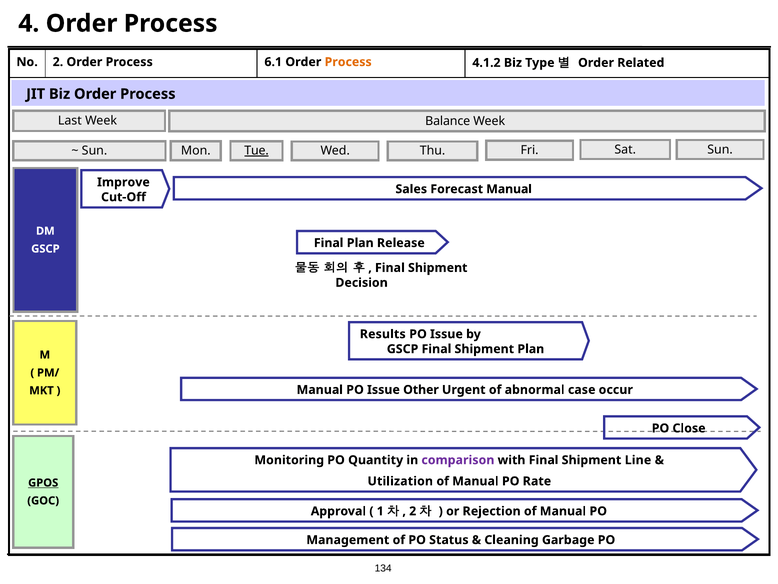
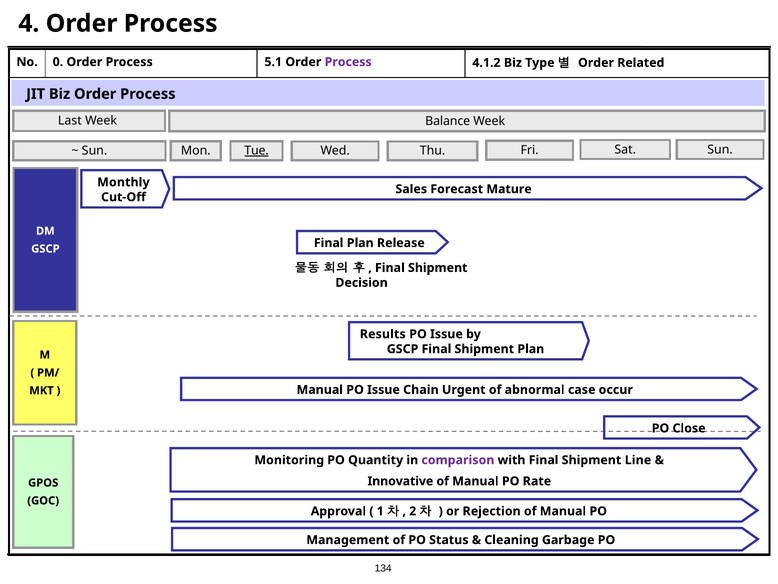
No 2: 2 -> 0 (58, 62)
6.1: 6.1 -> 5.1 (273, 62)
Process colour: orange -> purple (348, 62)
Improve: Improve -> Monthly (123, 182)
Forecast Manual: Manual -> Mature (509, 189)
Other: Other -> Chain (421, 390)
Utilization: Utilization -> Innovative (400, 481)
GPOS underline: present -> none (43, 483)
